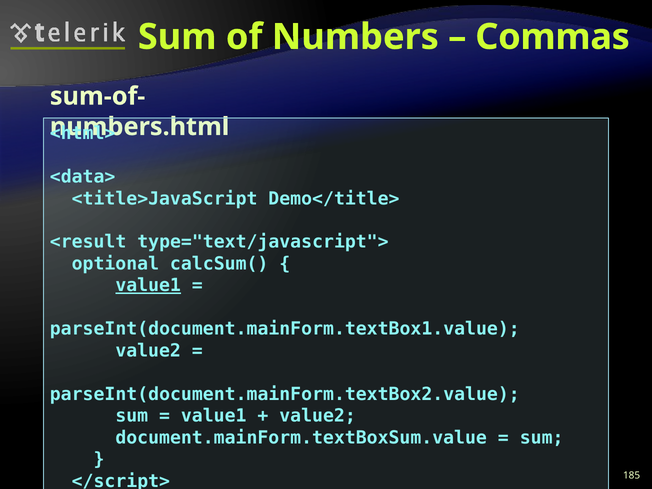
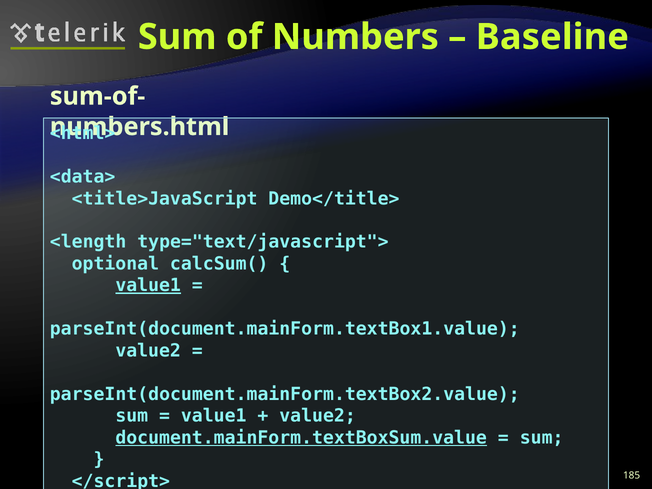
Commas: Commas -> Baseline (552, 37)
<result: <result -> <length (88, 242)
document.mainForm.textBoxSum.value underline: none -> present (301, 438)
